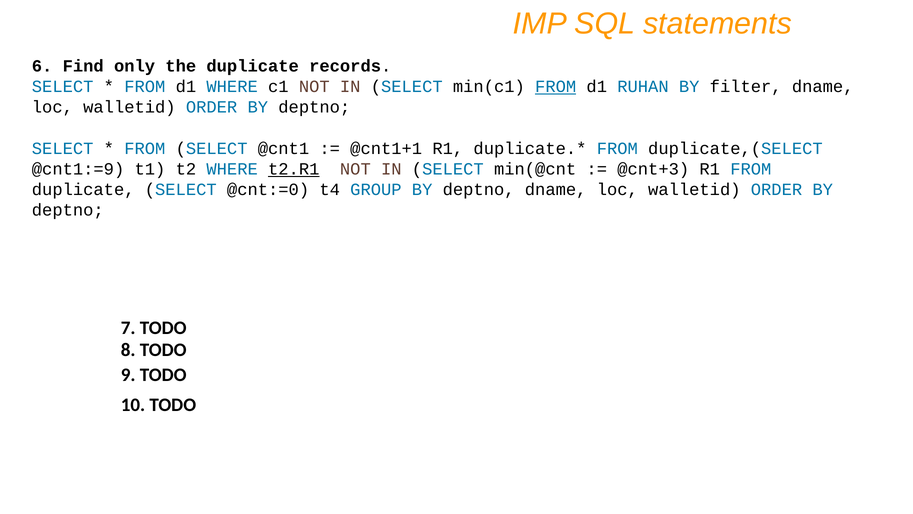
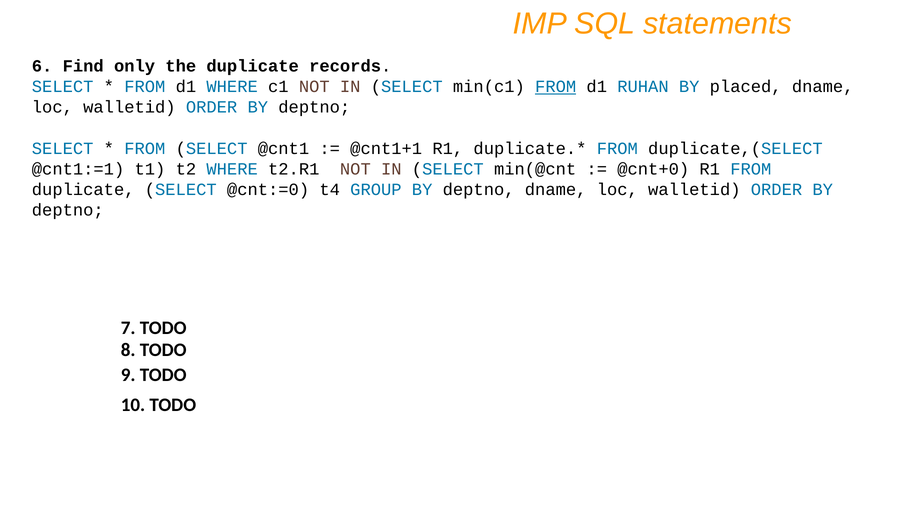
filter: filter -> placed (746, 87)
@cnt1:=9: @cnt1:=9 -> @cnt1:=1 (78, 169)
t2.R1 underline: present -> none (294, 169)
@cnt+3: @cnt+3 -> @cnt+0 (653, 169)
